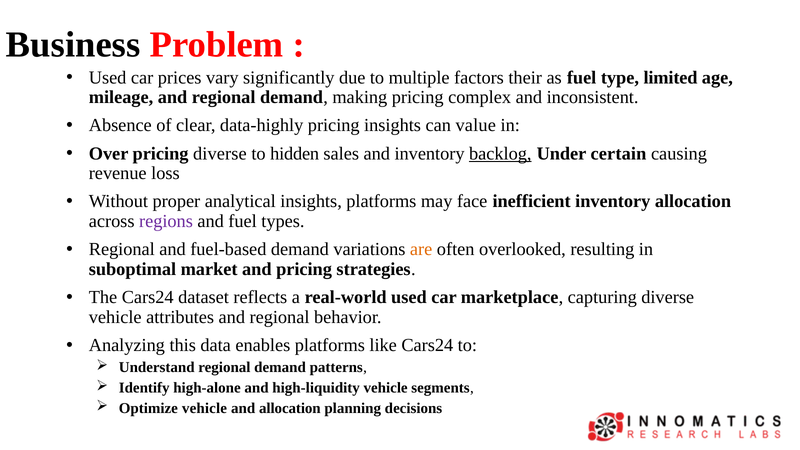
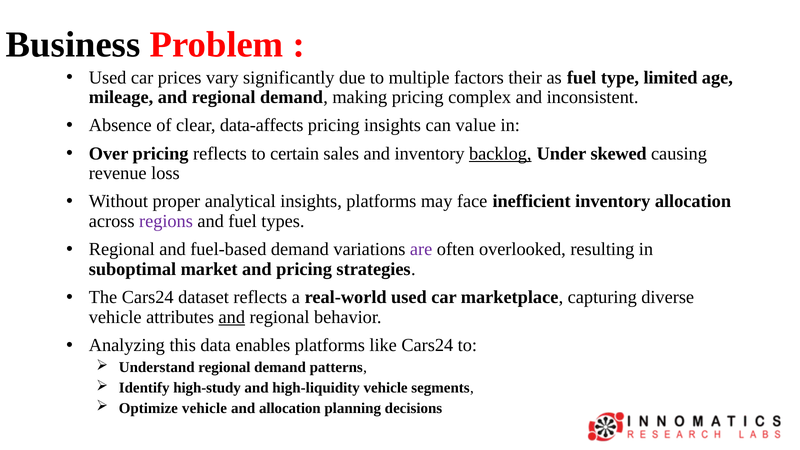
data-highly: data-highly -> data-affects (262, 125)
pricing diverse: diverse -> reflects (220, 154)
hidden: hidden -> certain (295, 154)
certain: certain -> skewed (619, 154)
are colour: orange -> purple (421, 249)
and underline: none -> present (232, 317)
high-alone: high-alone -> high-study (207, 388)
